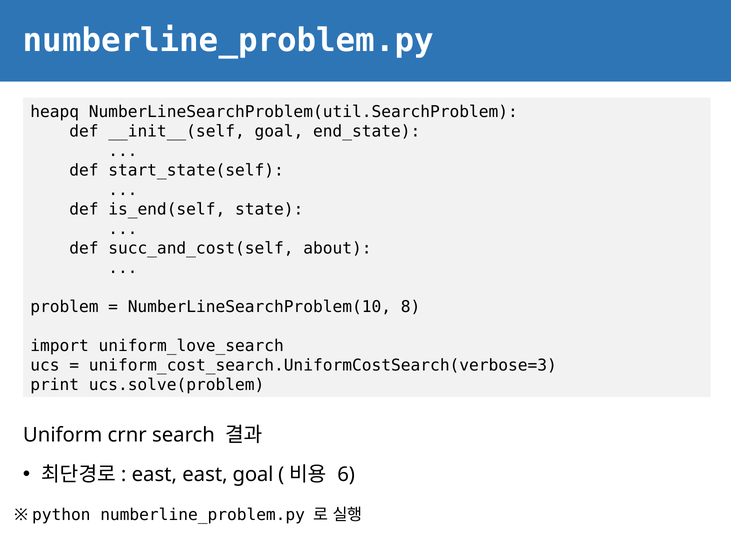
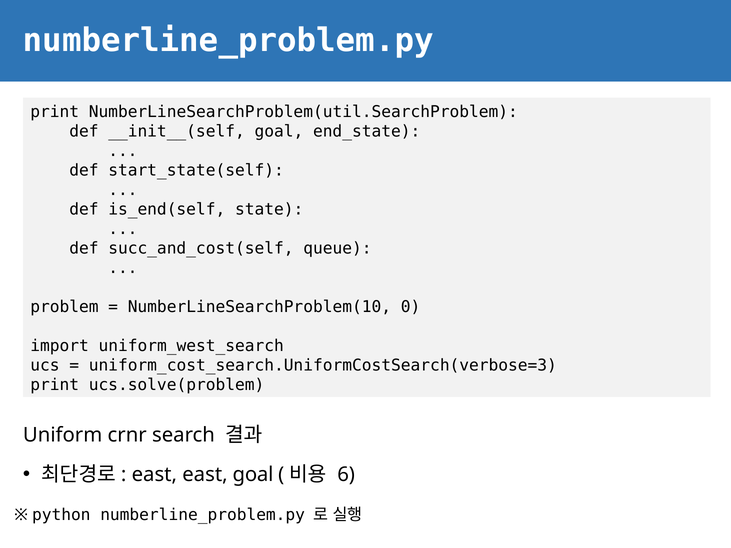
heapq: heapq -> print (55, 112)
about: about -> queue (337, 249)
8: 8 -> 0 (411, 307)
uniform_love_search: uniform_love_search -> uniform_west_search (191, 346)
